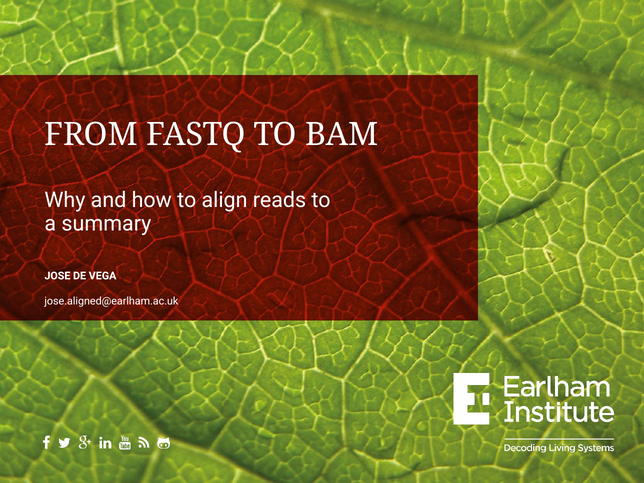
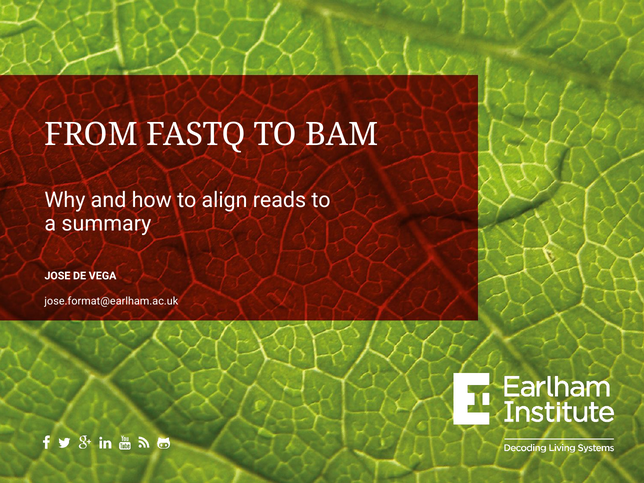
jose.aligned@earlham.ac.uk: jose.aligned@earlham.ac.uk -> jose.format@earlham.ac.uk (111, 301)
